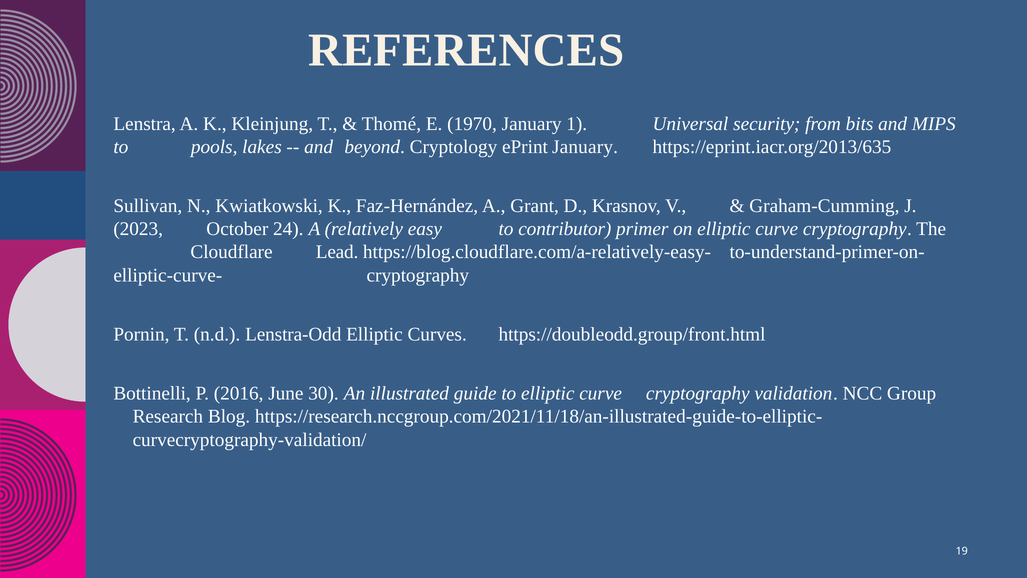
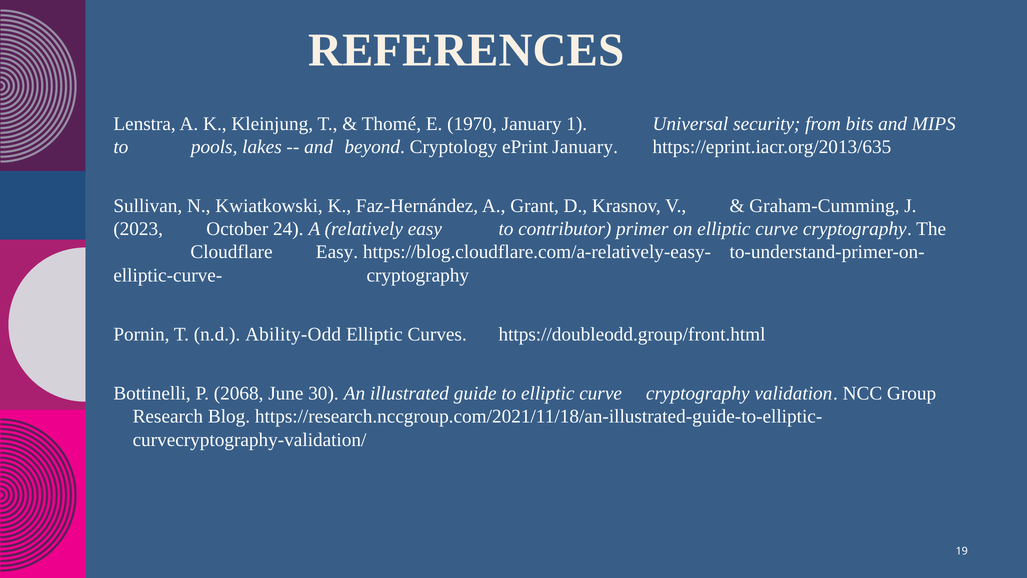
Cloudflare Lead: Lead -> Easy (337, 252)
Lenstra-Odd: Lenstra-Odd -> Ability-Odd (293, 334)
2016: 2016 -> 2068 (239, 393)
